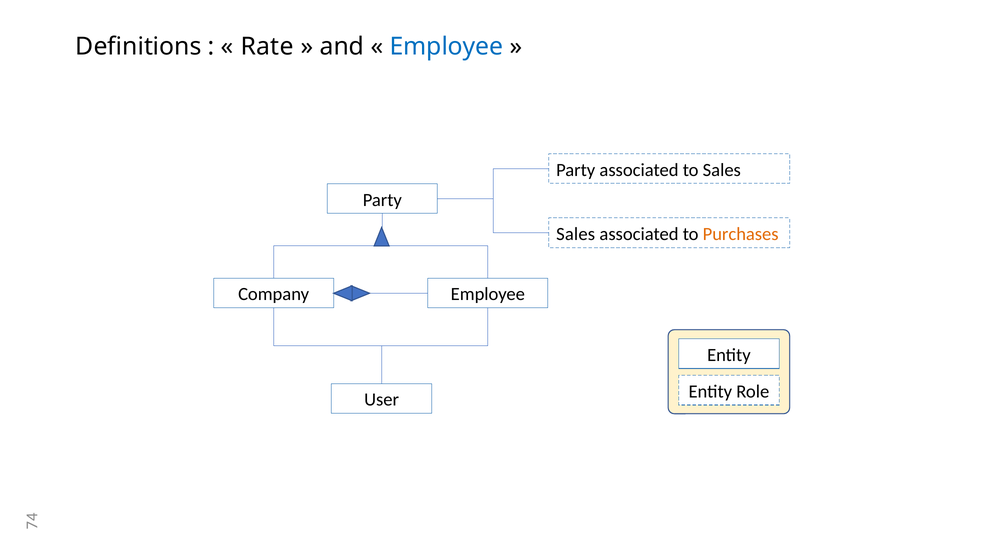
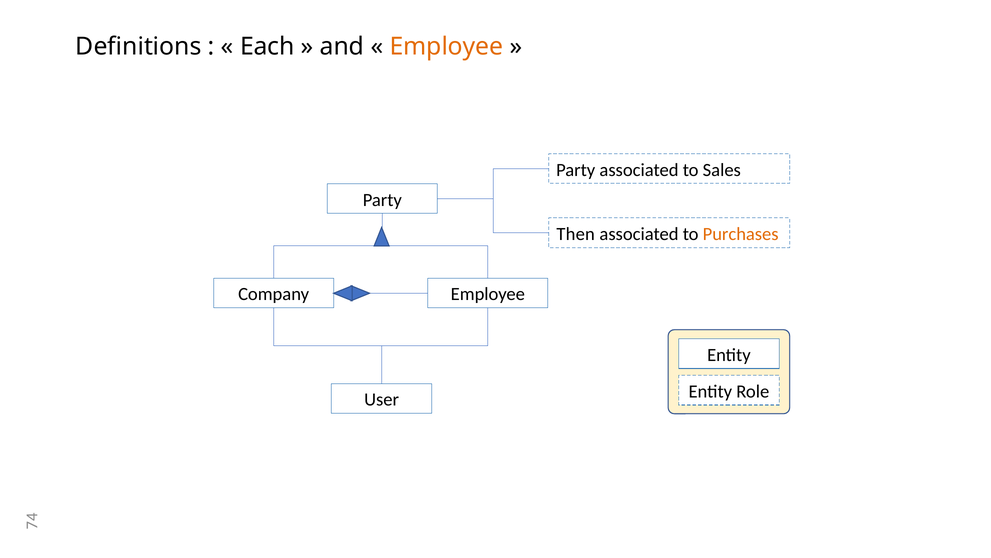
Rate: Rate -> Each (267, 47)
Employee colour: blue -> orange (446, 47)
Sales: Sales -> Then (576, 234)
